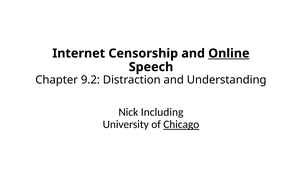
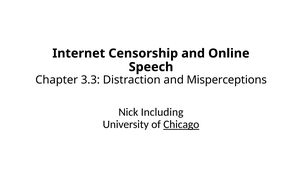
Online underline: present -> none (229, 53)
9.2: 9.2 -> 3.3 (90, 80)
Understanding: Understanding -> Misperceptions (227, 80)
